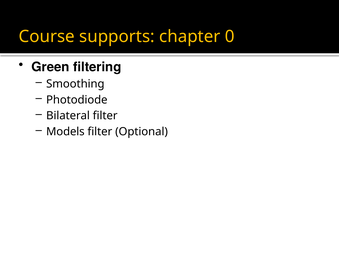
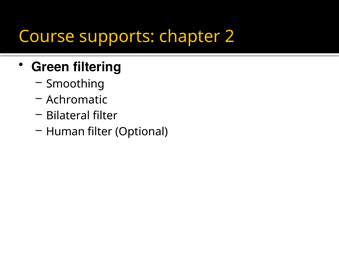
0: 0 -> 2 (230, 36)
Photodiode: Photodiode -> Achromatic (77, 99)
Models: Models -> Human (65, 131)
